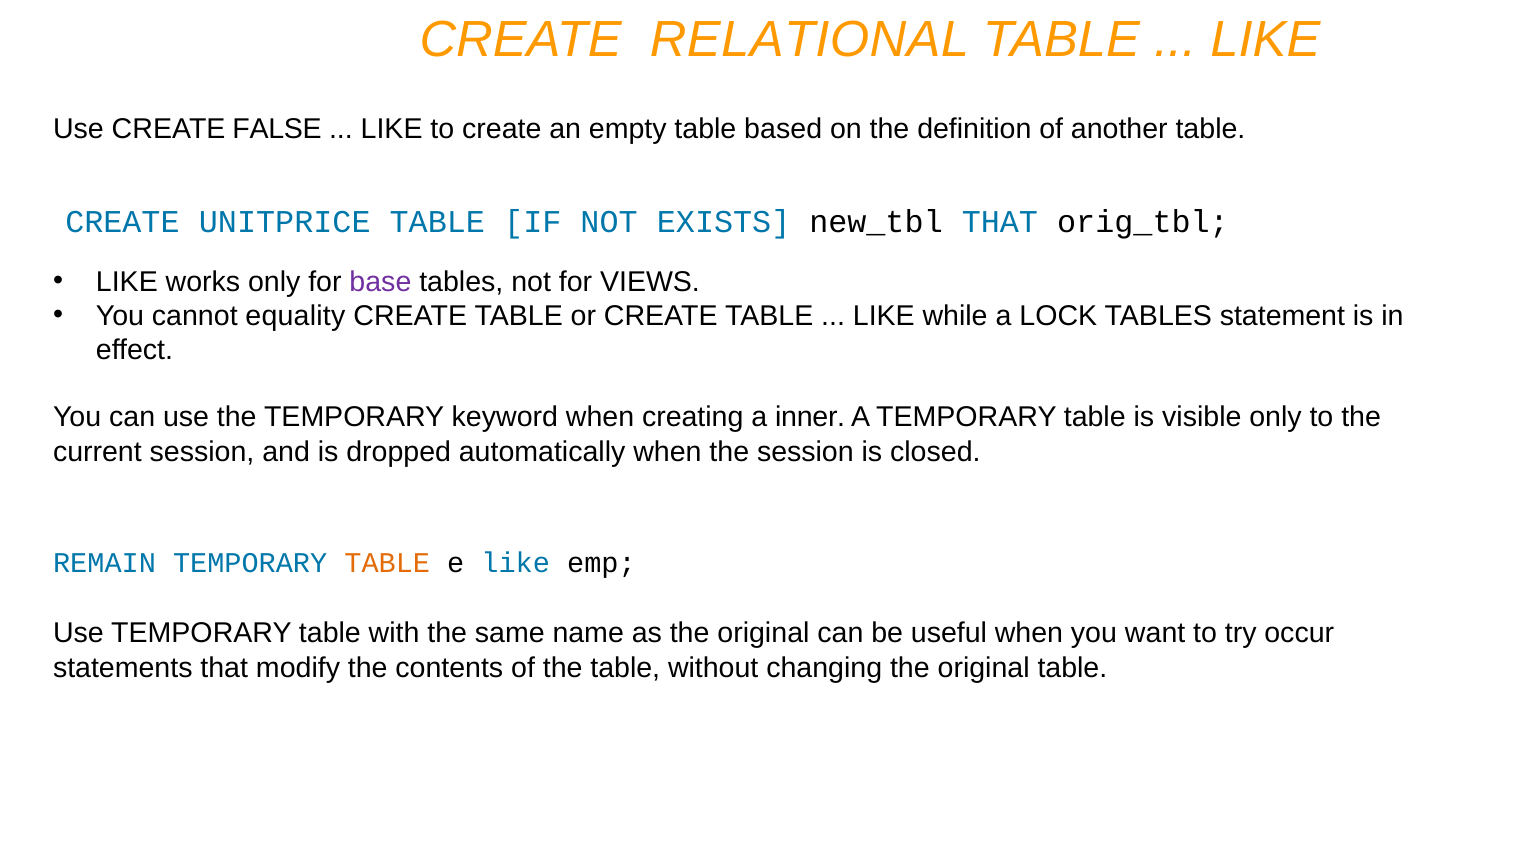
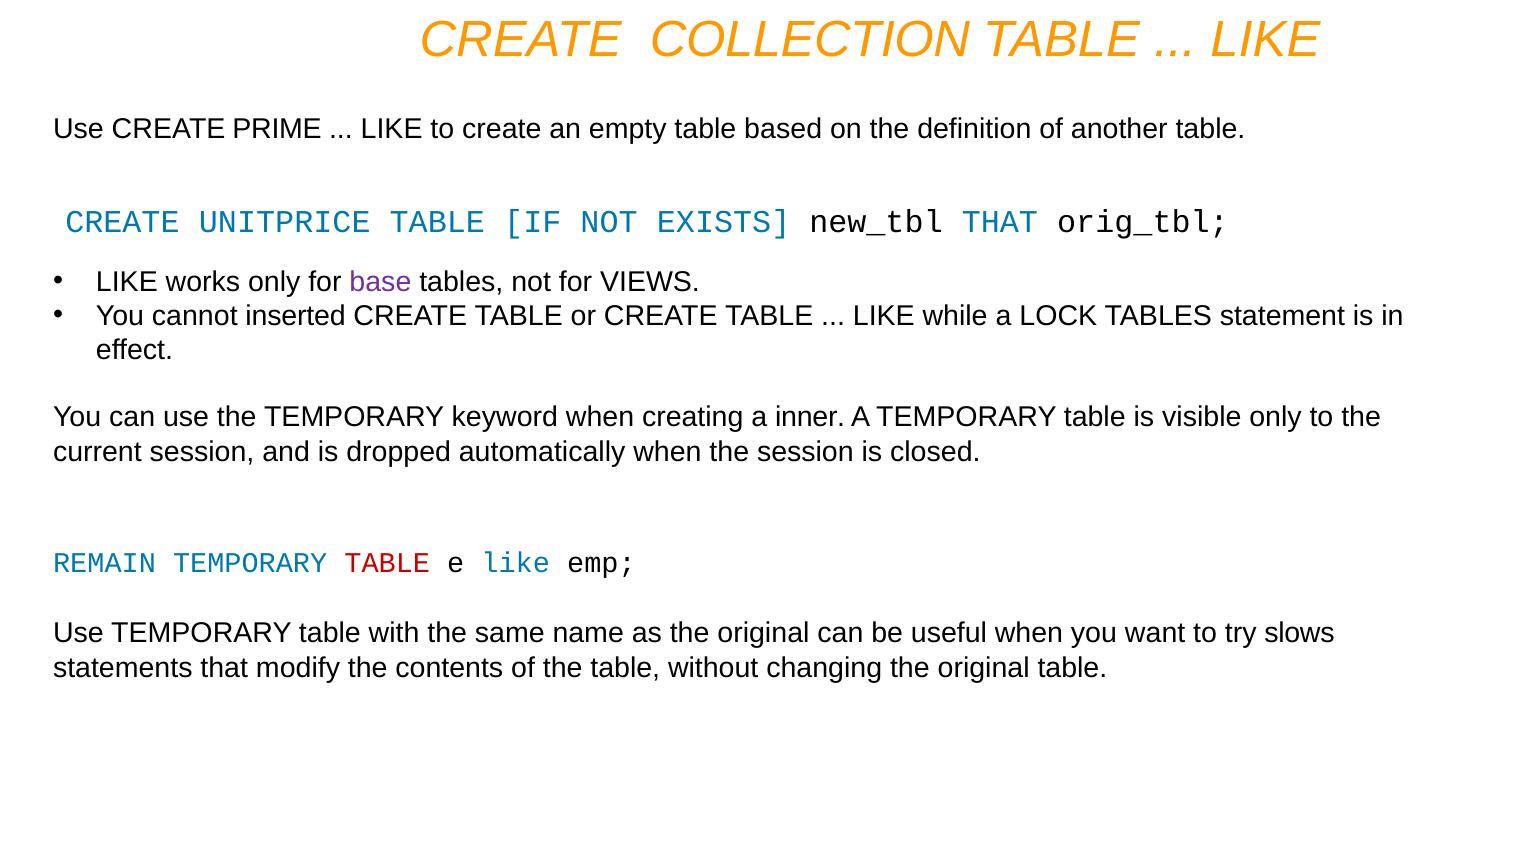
RELATIONAL: RELATIONAL -> COLLECTION (810, 40)
FALSE: FALSE -> PRIME (277, 129)
equality: equality -> inserted (296, 316)
TABLE colour: orange -> red (387, 563)
occur: occur -> slows (1299, 633)
